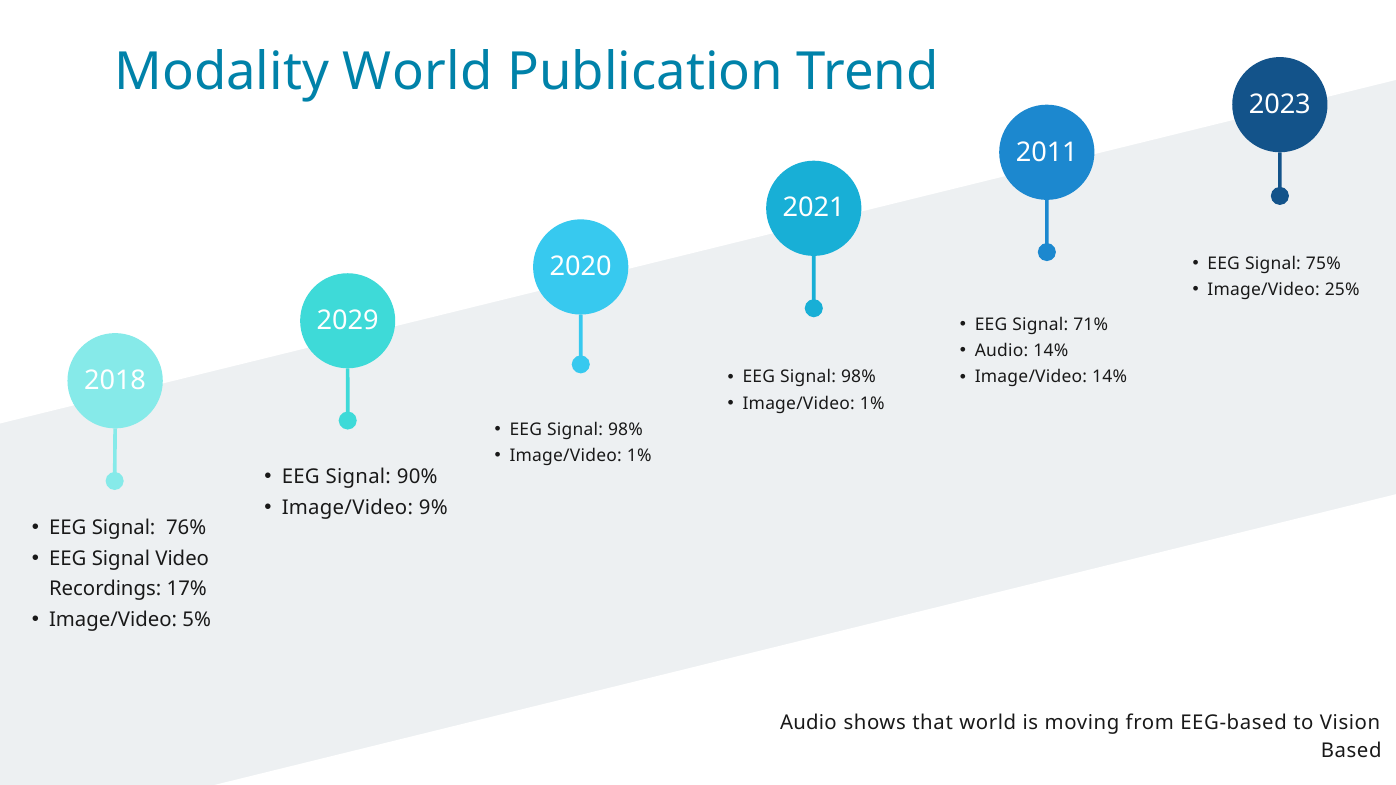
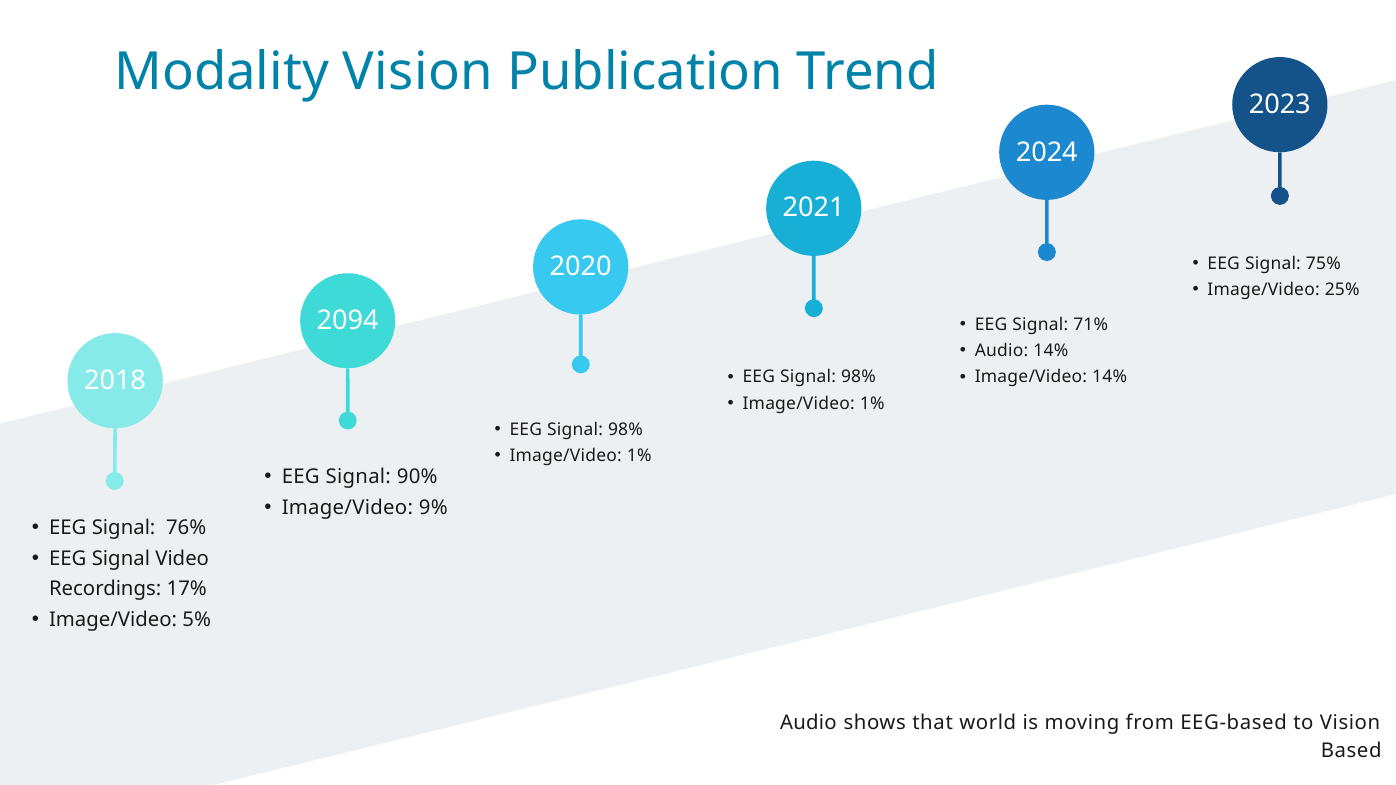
Modality World: World -> Vision (418, 72)
2011: 2011 -> 2024 (1047, 152)
2029: 2029 -> 2094 (348, 321)
